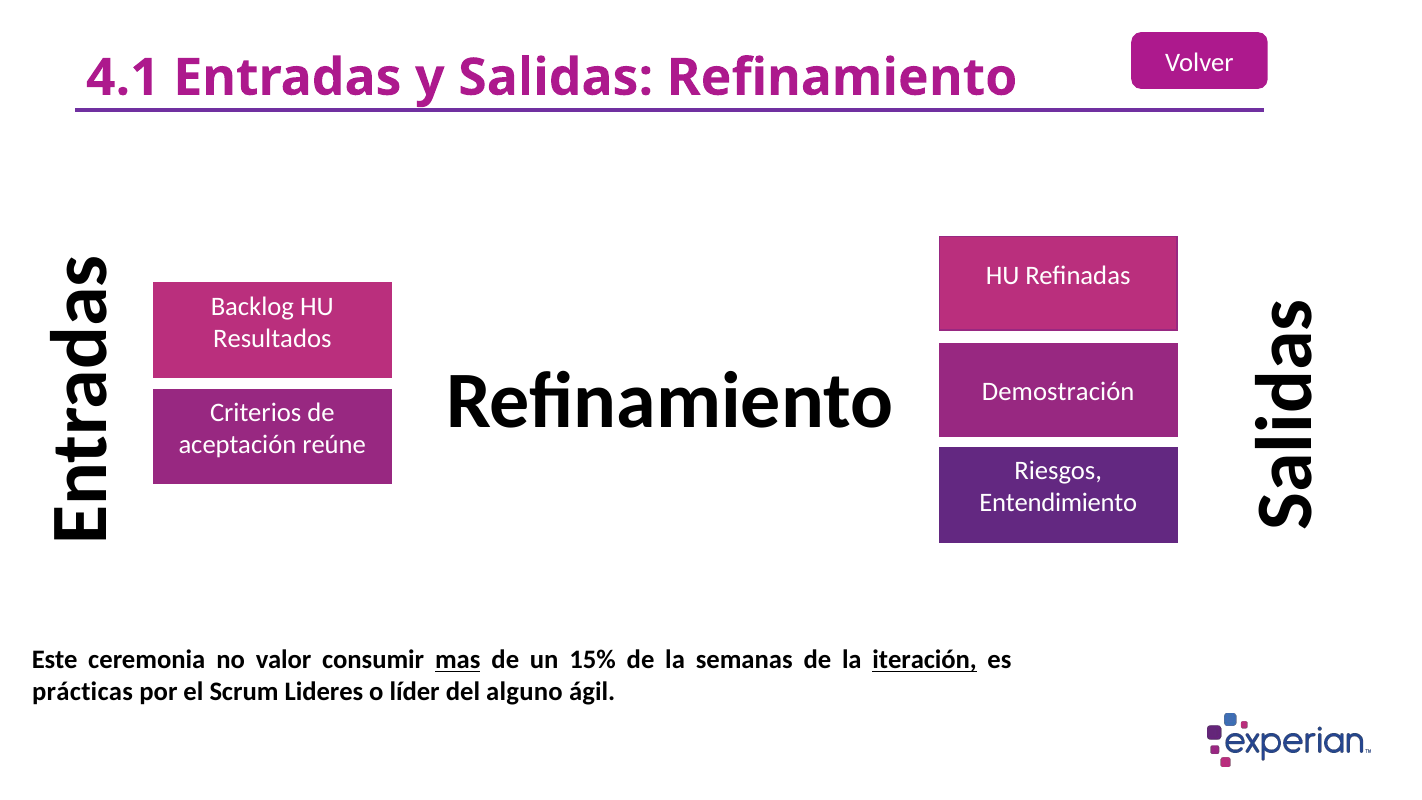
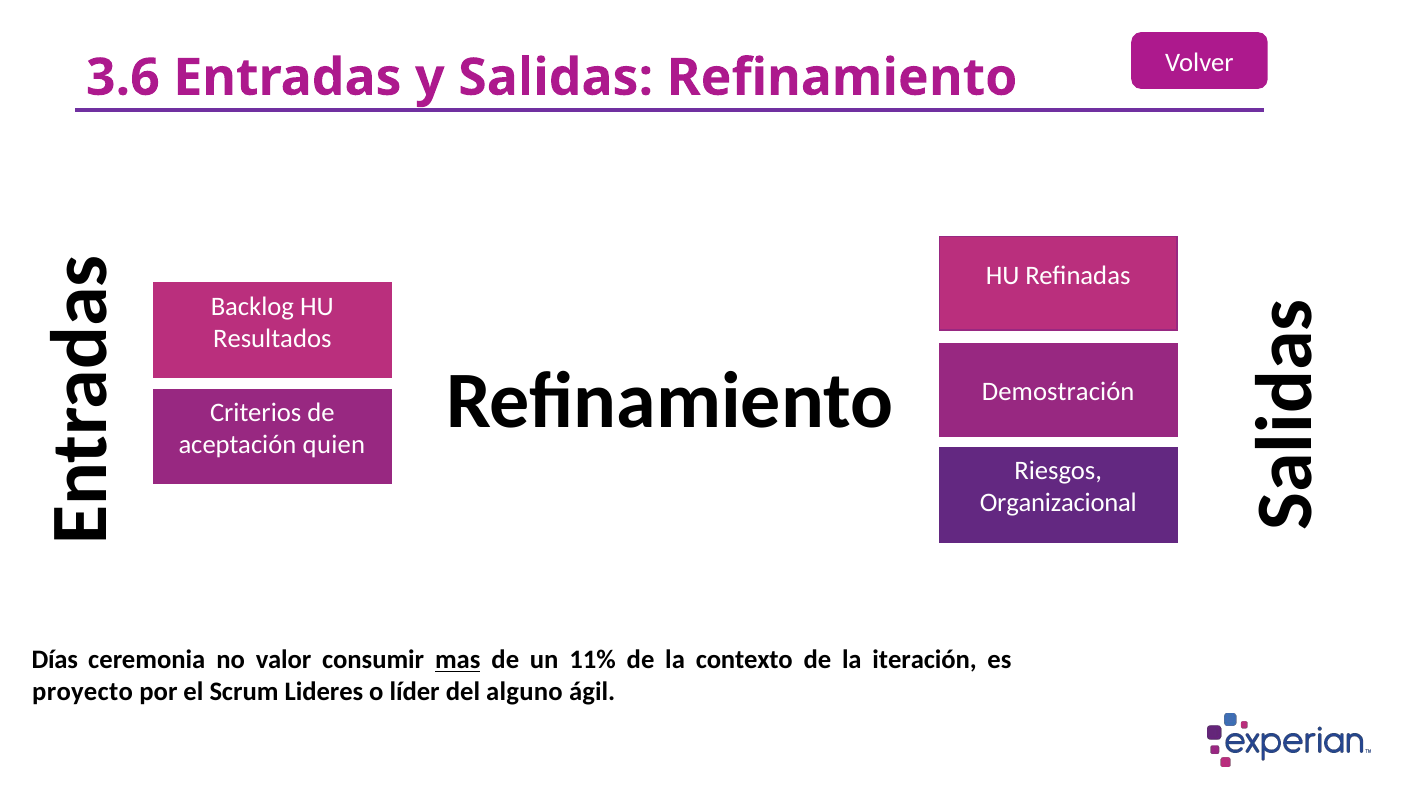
4.1: 4.1 -> 3.6 (123, 78)
reúne: reúne -> quien (334, 445)
Entendimiento: Entendimiento -> Organizacional (1058, 503)
Este: Este -> Días (55, 660)
15%: 15% -> 11% (593, 660)
semanas: semanas -> contexto (744, 660)
iteración underline: present -> none (925, 660)
prácticas: prácticas -> proyecto (83, 692)
